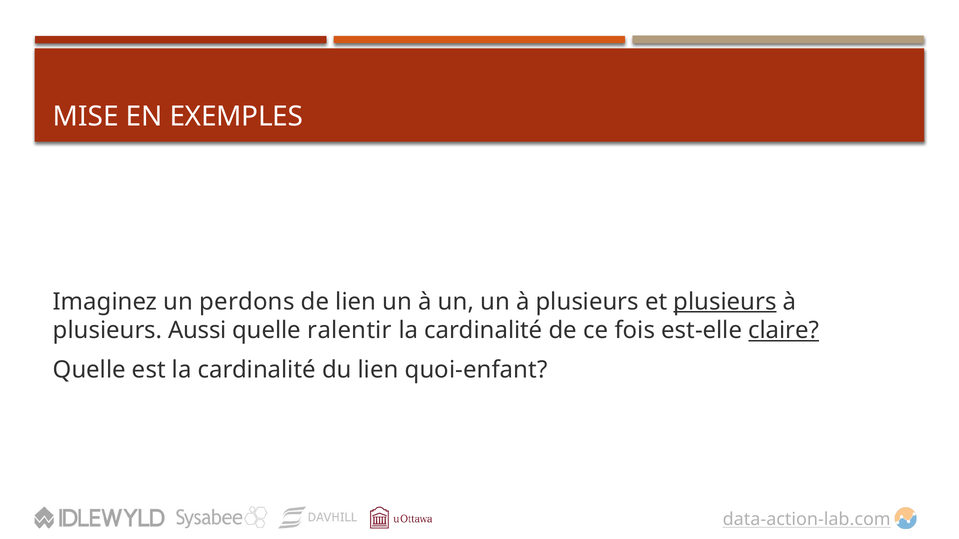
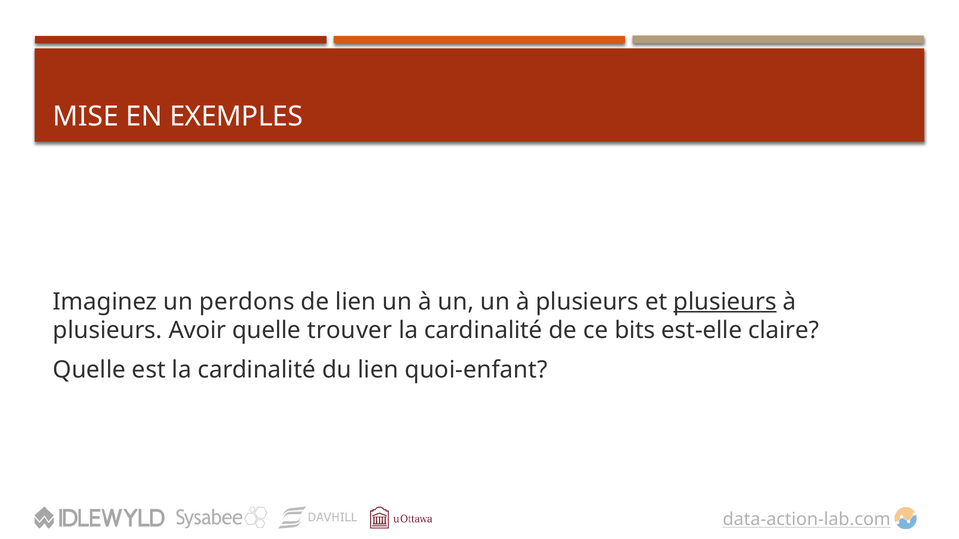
Aussi: Aussi -> Avoir (197, 331)
ralentir: ralentir -> trouver (350, 331)
fois: fois -> bits (635, 331)
claire underline: present -> none (784, 331)
